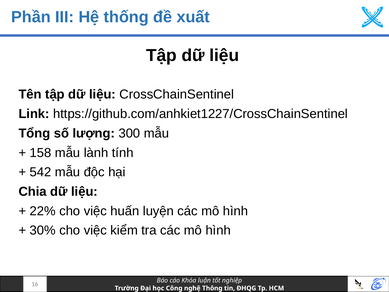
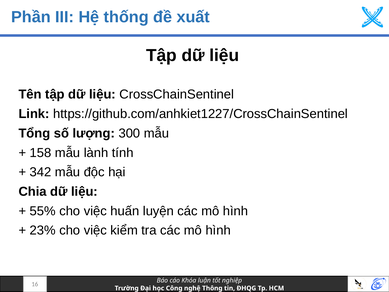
542: 542 -> 342 (41, 172)
22%: 22% -> 55% (43, 211)
30%: 30% -> 23% (43, 230)
